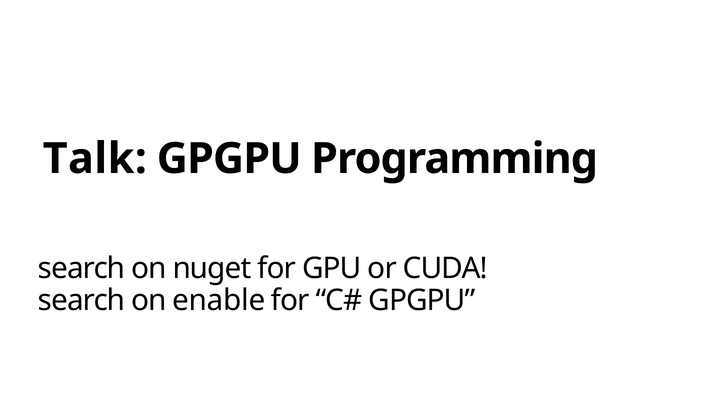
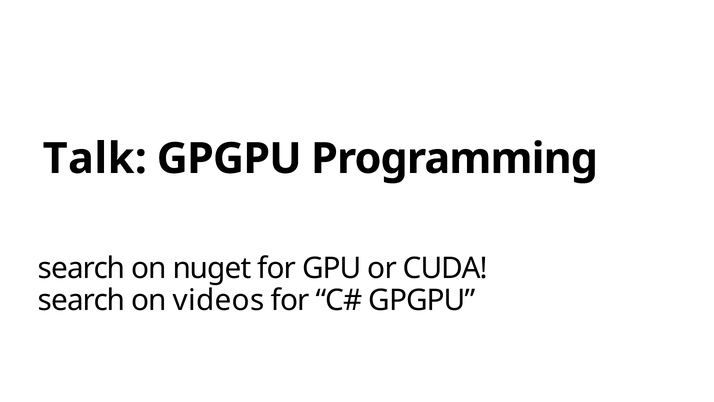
enable: enable -> videos (219, 300)
